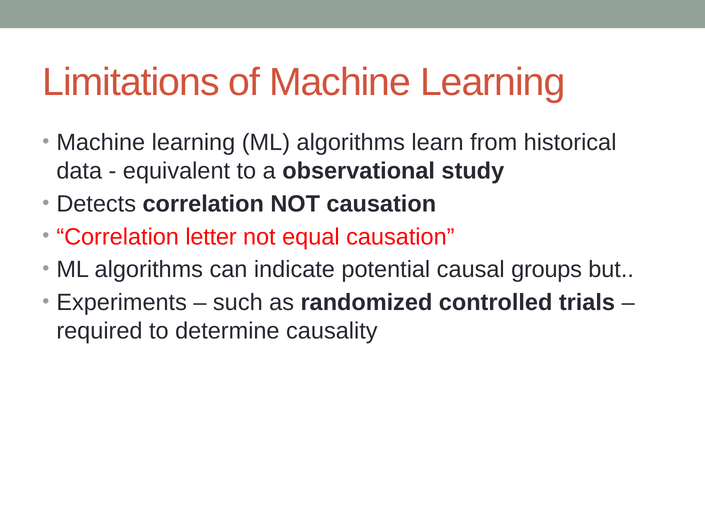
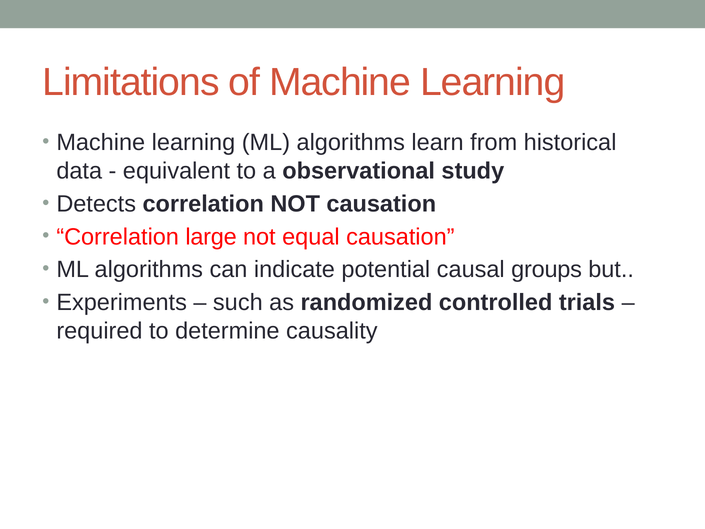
letter: letter -> large (211, 237)
